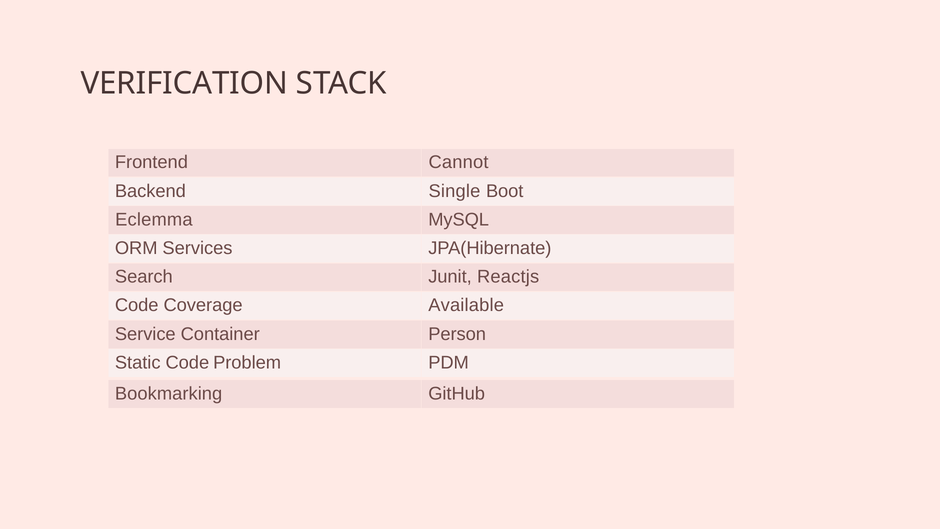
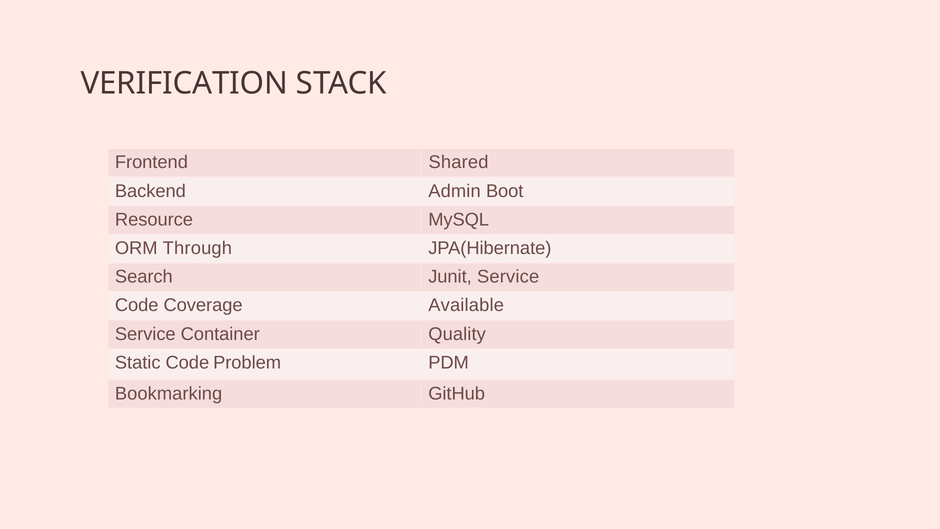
Cannot: Cannot -> Shared (459, 162)
Single: Single -> Admin (455, 191)
Eclemma: Eclemma -> Resource (154, 220)
Services: Services -> Through (197, 248)
Junit Reactjs: Reactjs -> Service (508, 277)
Person: Person -> Quality (457, 334)
